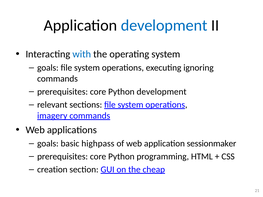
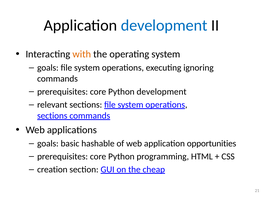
with colour: blue -> orange (82, 54)
imagery: imagery -> sections (52, 116)
highpass: highpass -> hashable (98, 144)
sessionmaker: sessionmaker -> opportunities (212, 144)
